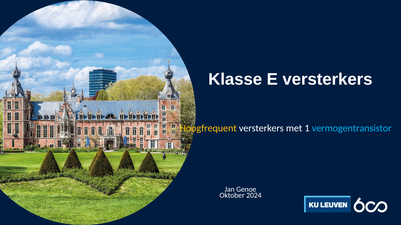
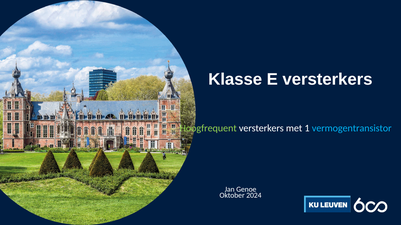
Hoogfrequent colour: yellow -> light green (208, 128)
